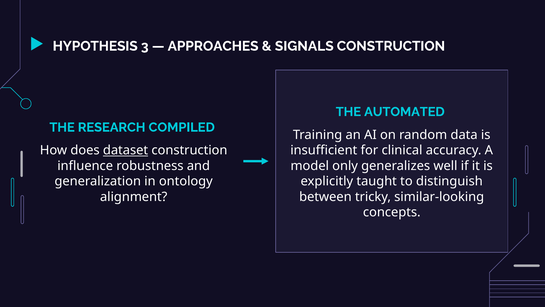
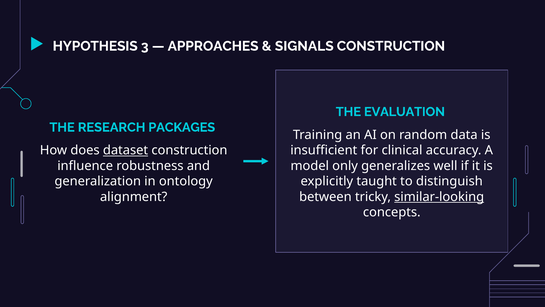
AUTOMATED: AUTOMATED -> EVALUATION (404, 112)
COMPILED: COMPILED -> PACKAGES (182, 127)
similar-looking underline: none -> present (439, 196)
